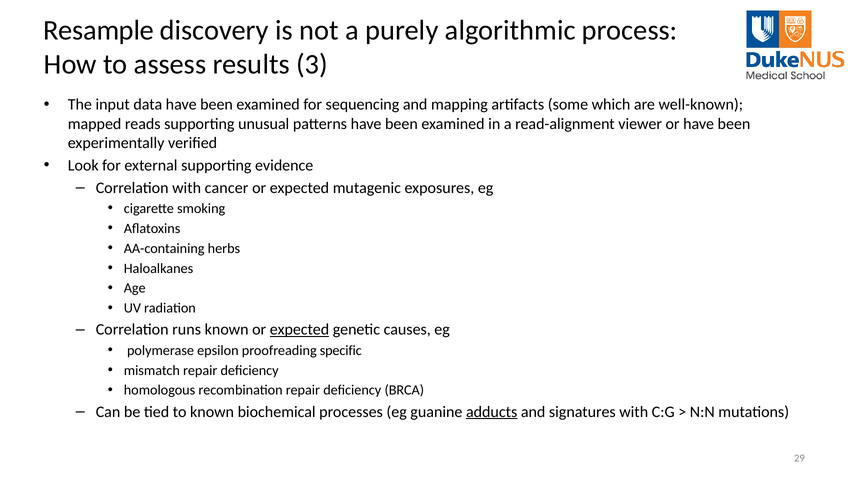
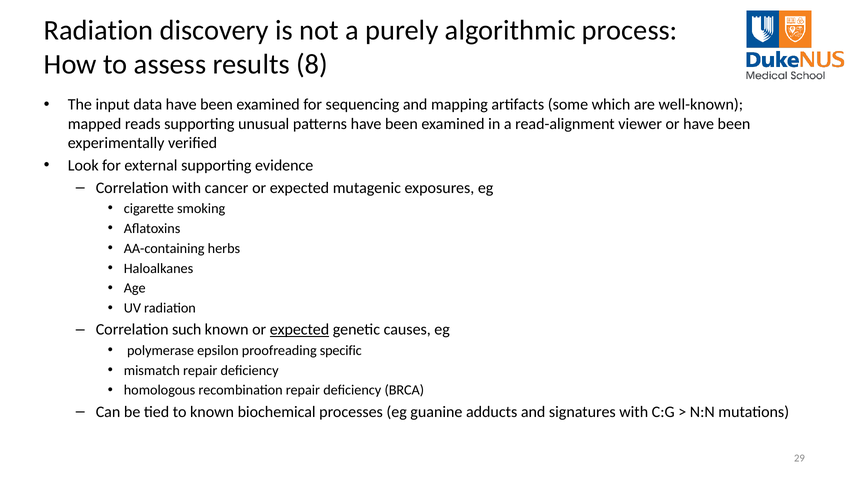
Resample: Resample -> Radiation (99, 30)
3: 3 -> 8 (312, 64)
runs: runs -> such (187, 330)
adducts underline: present -> none (492, 412)
